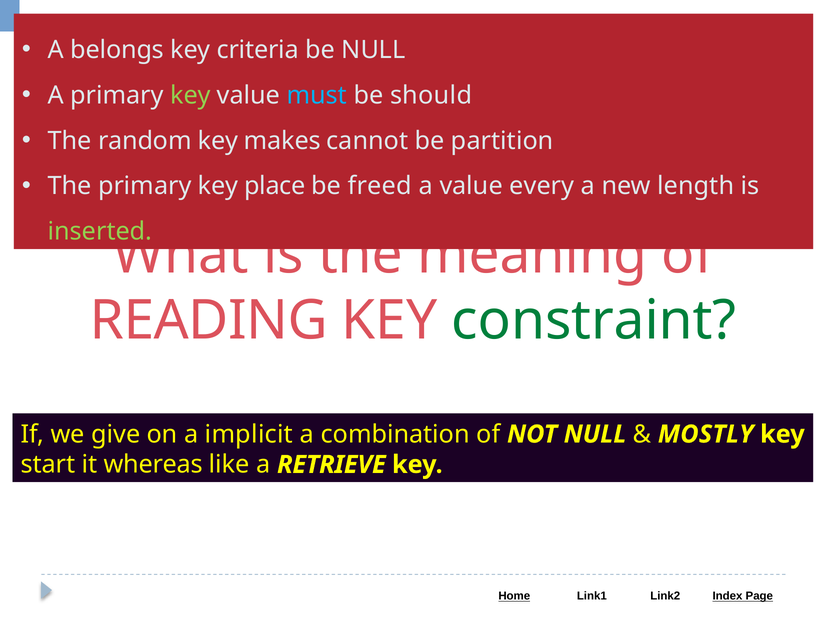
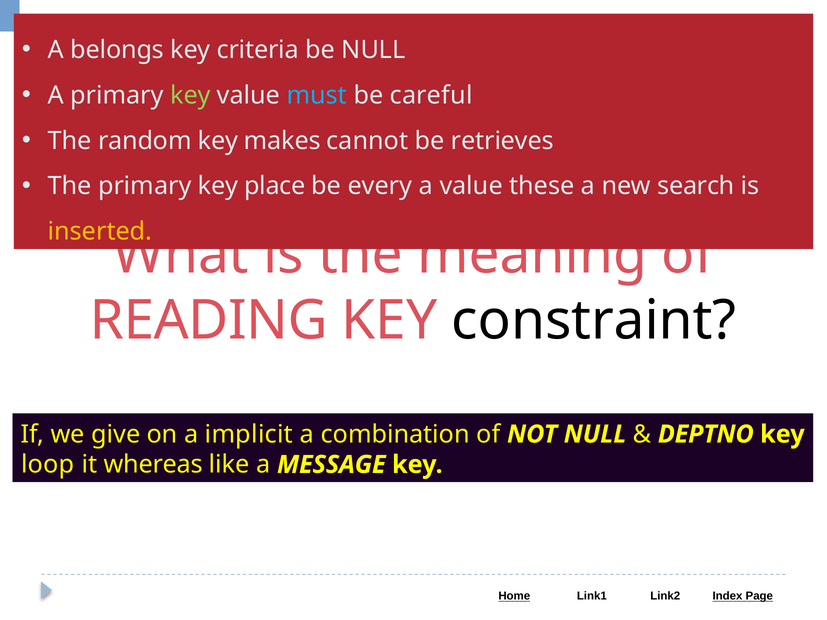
should: should -> careful (431, 95)
partition: partition -> retrieves (502, 141)
freed: freed -> every (380, 186)
every: every -> these (542, 186)
length: length -> search (696, 186)
inserted colour: light green -> yellow (100, 232)
constraint colour: green -> black (594, 321)
MOSTLY: MOSTLY -> DEPTNO (706, 434)
start: start -> loop (48, 465)
RETRIEVE: RETRIEVE -> MESSAGE (331, 465)
